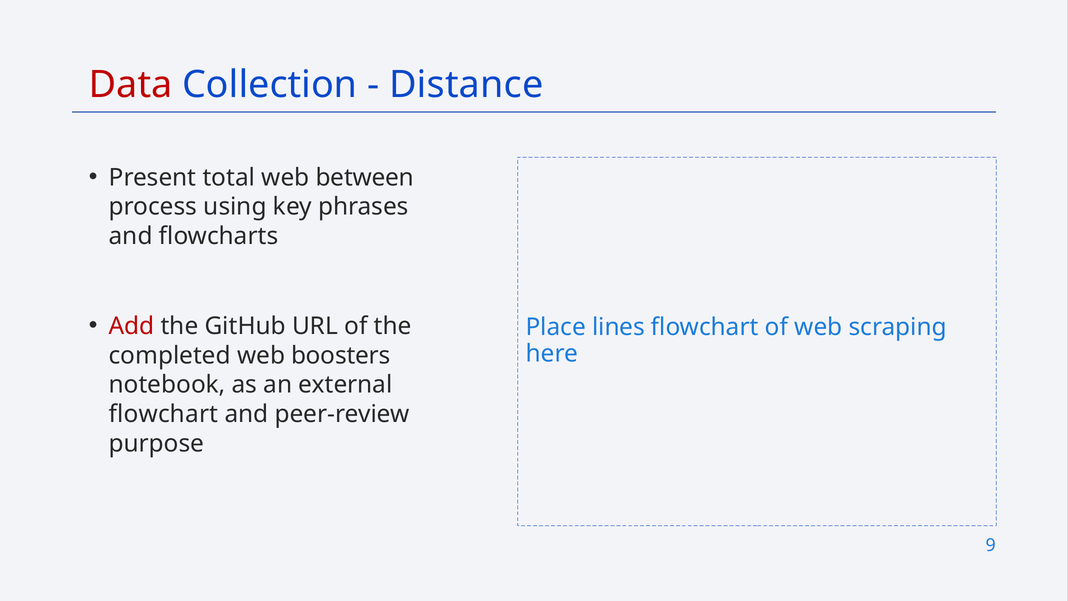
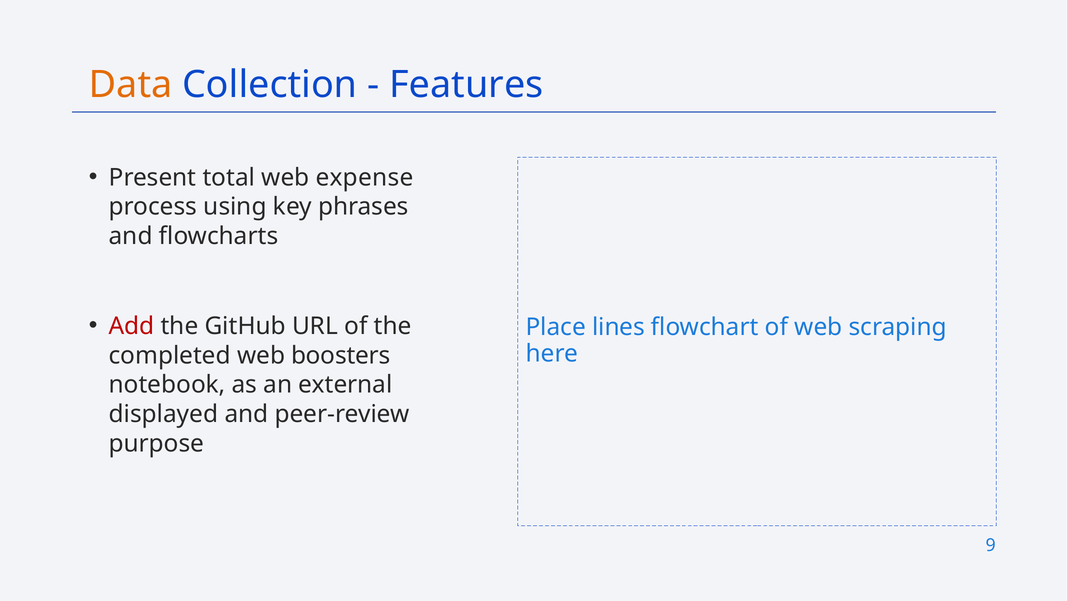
Data colour: red -> orange (131, 85)
Distance: Distance -> Features (466, 85)
between: between -> expense (365, 177)
flowchart: flowchart -> displayed (164, 414)
